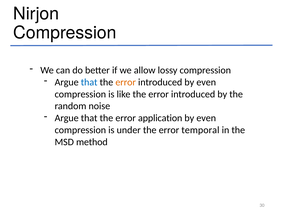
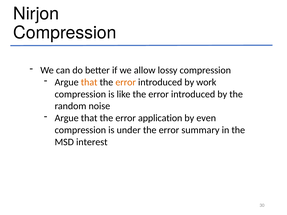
that colour: blue -> orange (89, 82)
introduced by even: even -> work (206, 82)
temporal: temporal -> summary (200, 130)
method: method -> interest (92, 142)
